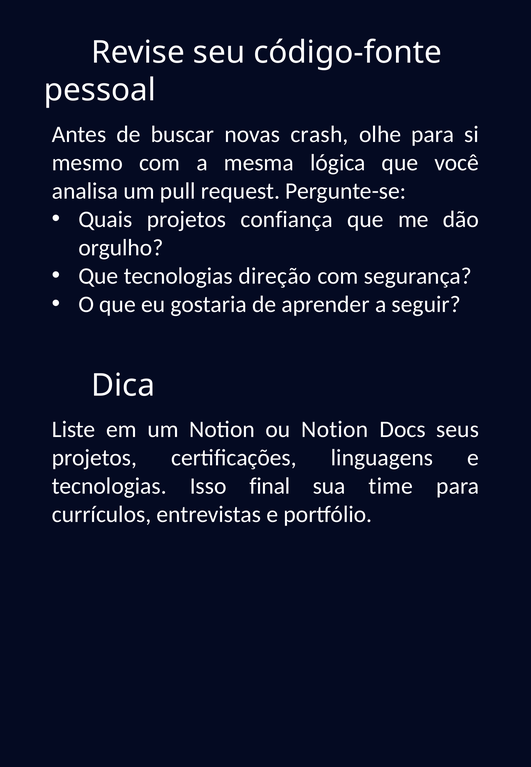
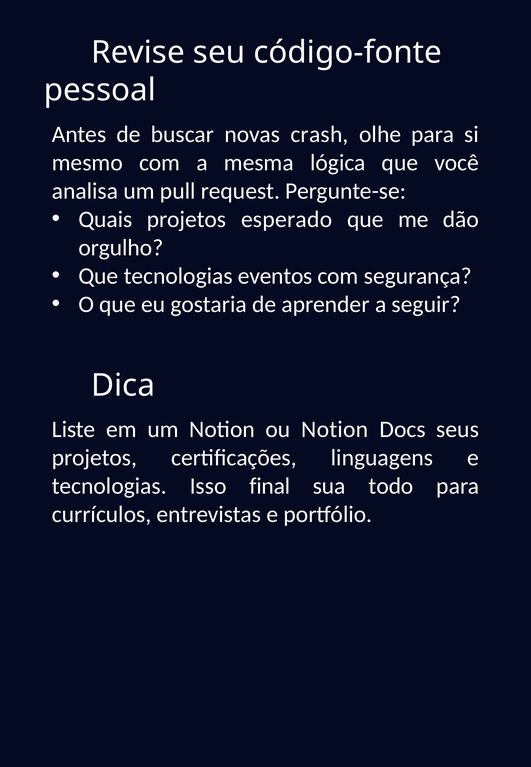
confiança: confiança -> esperado (287, 219)
direção: direção -> eventos (275, 276)
time: time -> todo (391, 486)
